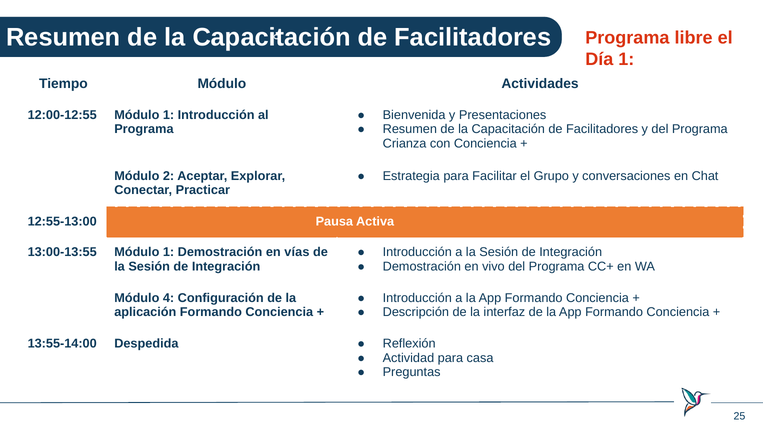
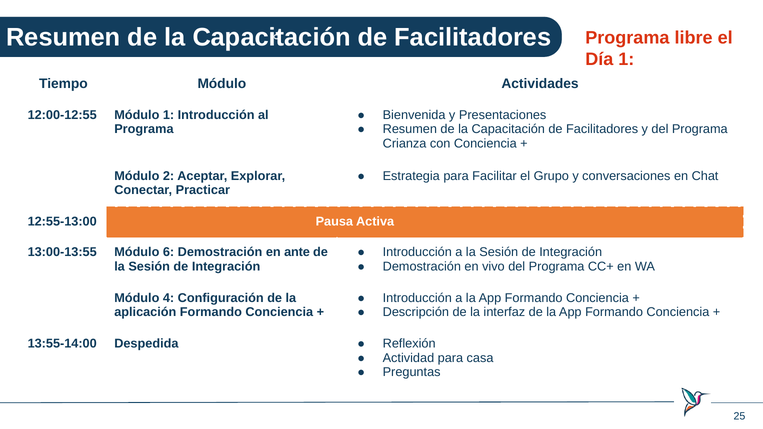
13:00-13:55 Módulo 1: 1 -> 6 (169, 252)
vías: vías -> ante (297, 252)
